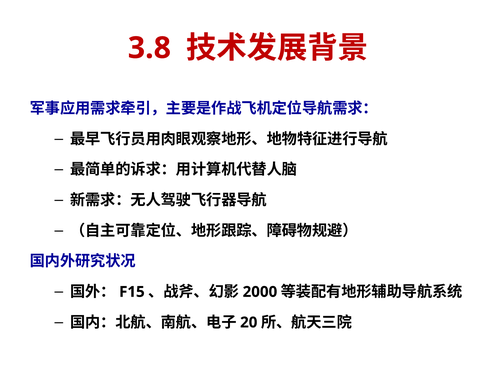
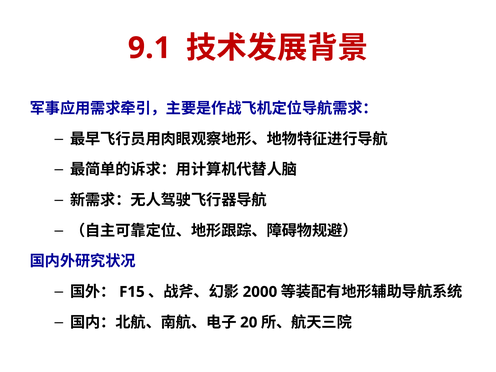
3.8: 3.8 -> 9.1 (149, 48)
